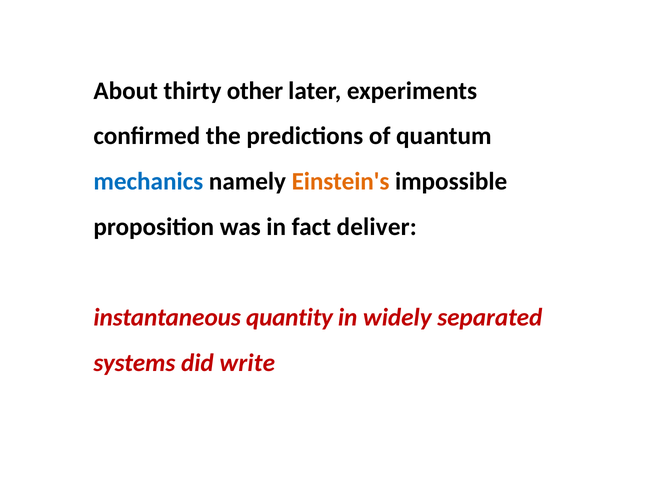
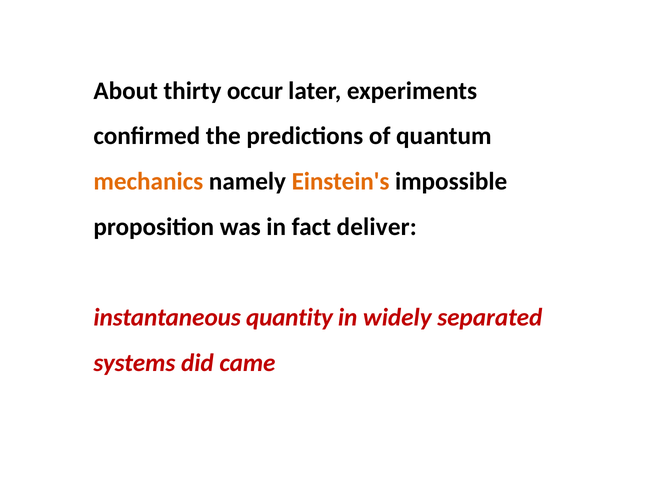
other: other -> occur (255, 91)
mechanics colour: blue -> orange (148, 181)
write: write -> came (247, 363)
